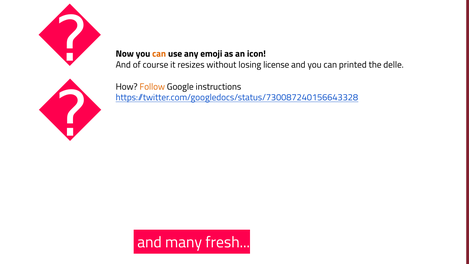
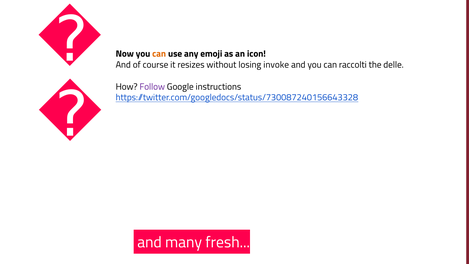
license: license -> invoke (276, 65)
printed: printed -> raccolti (353, 65)
Follow colour: orange -> purple (152, 87)
